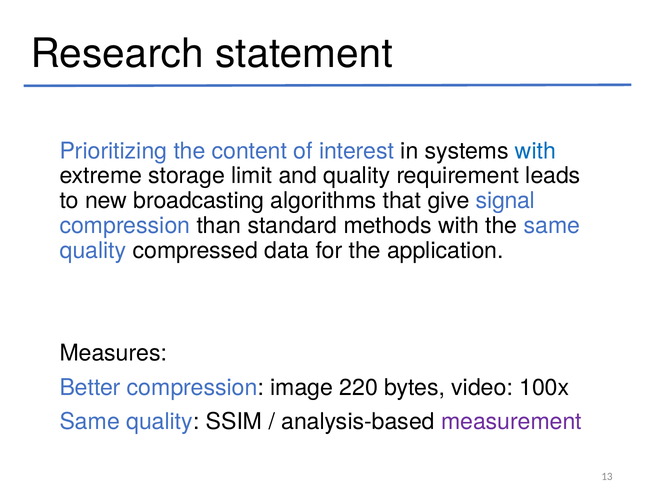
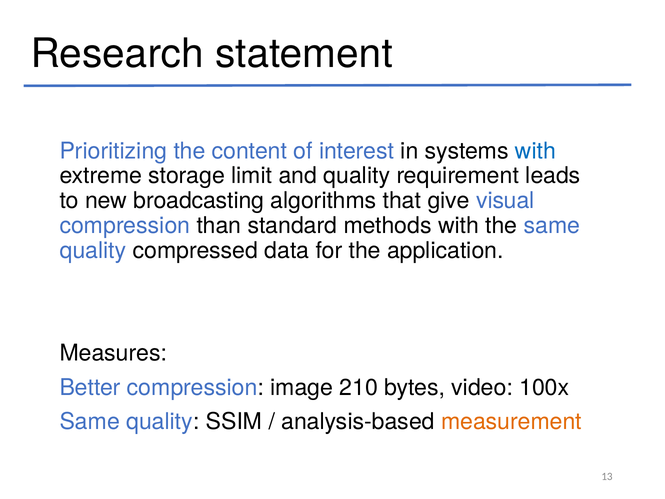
signal: signal -> visual (505, 201)
220: 220 -> 210 (359, 387)
measurement colour: purple -> orange (511, 421)
